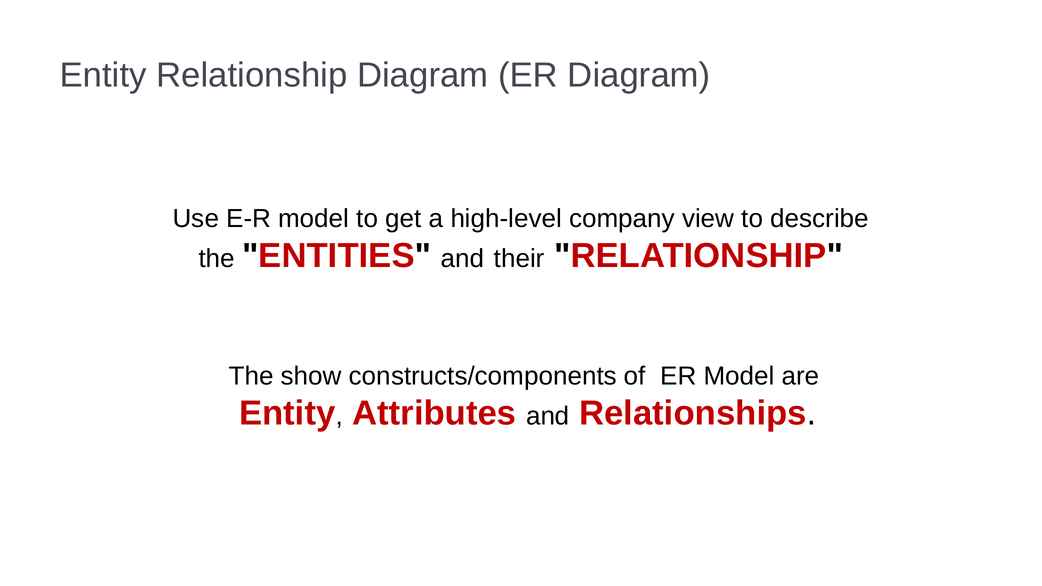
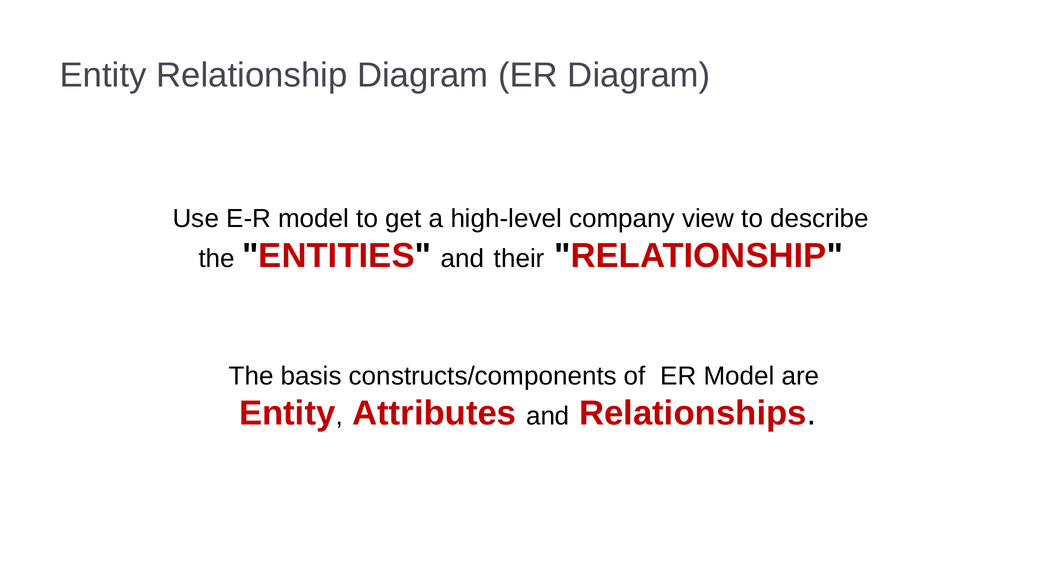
show: show -> basis (311, 376)
